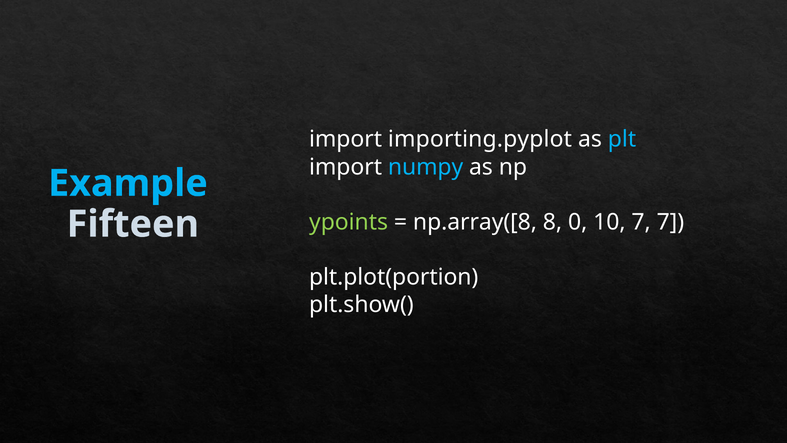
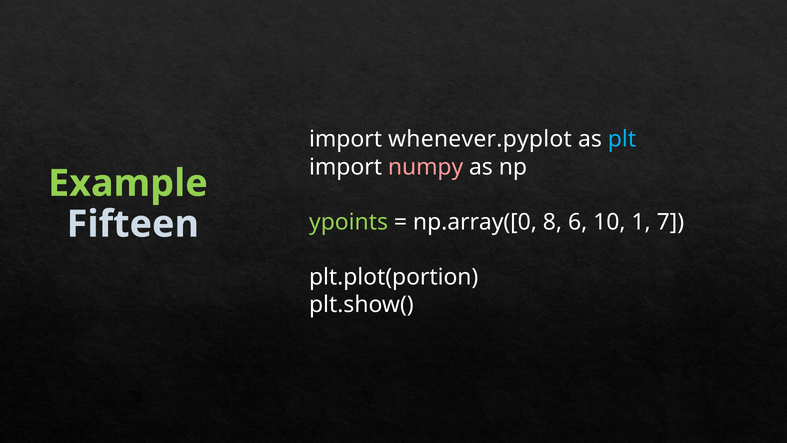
importing.pyplot: importing.pyplot -> whenever.pyplot (480, 139)
numpy colour: light blue -> pink (426, 167)
Example colour: light blue -> light green (128, 183)
np.array([8: np.array([8 -> np.array([0 (475, 222)
0: 0 -> 6 (578, 222)
10 7: 7 -> 1 (641, 222)
